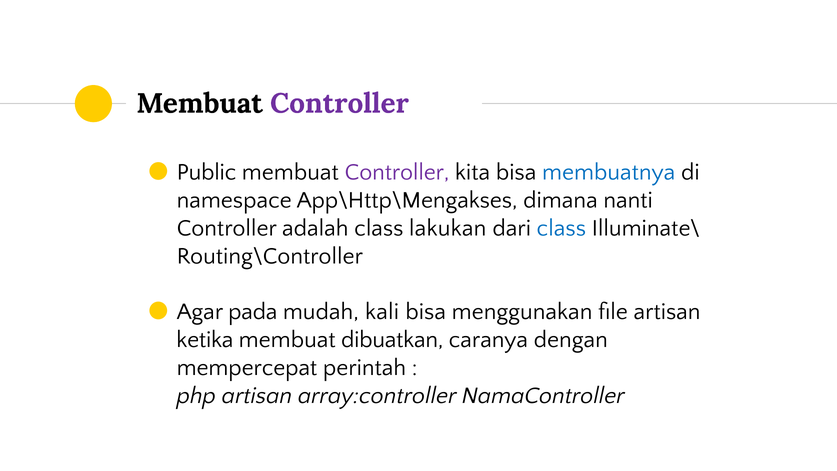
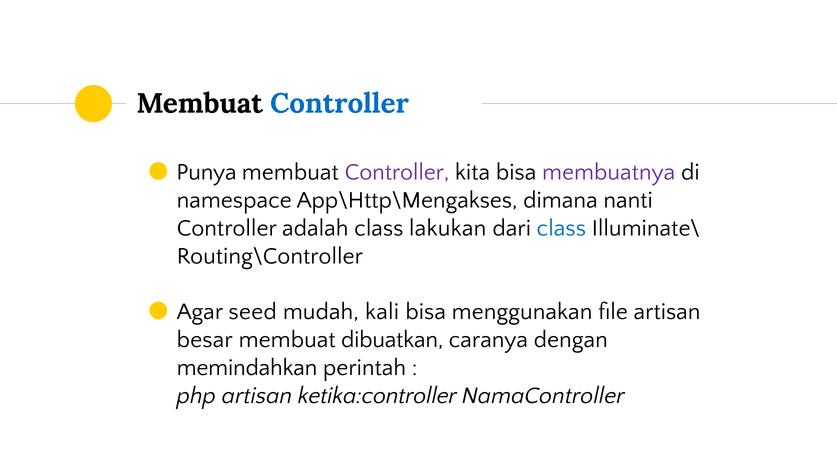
Controller colour: purple -> blue (339, 103)
Public: Public -> Punya (206, 172)
membuatnya colour: blue -> purple (609, 172)
pada: pada -> seed (253, 312)
ketika: ketika -> besar (205, 340)
mempercepat: mempercepat -> memindahkan (247, 368)
array:controller: array:controller -> ketika:controller (377, 395)
